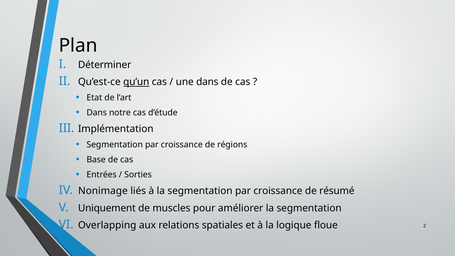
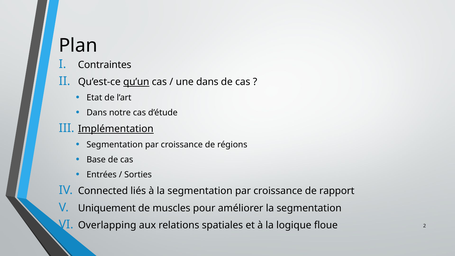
Déterminer: Déterminer -> Contraintes (105, 65)
Implémentation underline: none -> present (116, 129)
Nonimage: Nonimage -> Connected (103, 191)
résumé: résumé -> rapport (337, 191)
